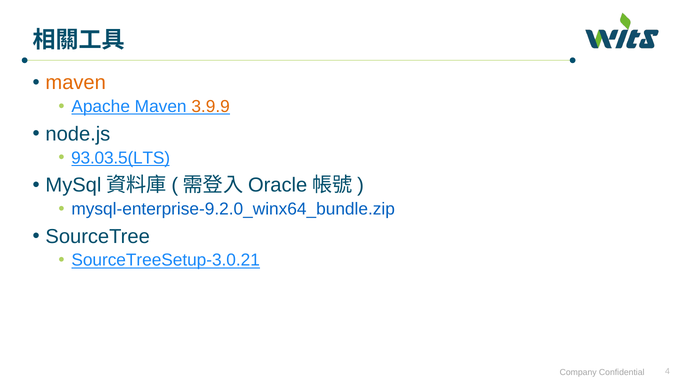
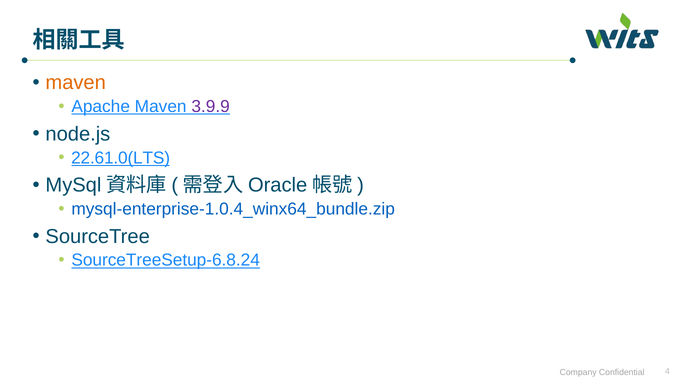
3.9.9 colour: orange -> purple (211, 106)
93.03.5(LTS: 93.03.5(LTS -> 22.61.0(LTS (121, 158)
mysql-enterprise-9.2.0_winx64_bundle.zip: mysql-enterprise-9.2.0_winx64_bundle.zip -> mysql-enterprise-1.0.4_winx64_bundle.zip (233, 209)
SourceTreeSetup-3.0.21: SourceTreeSetup-3.0.21 -> SourceTreeSetup-6.8.24 (166, 260)
